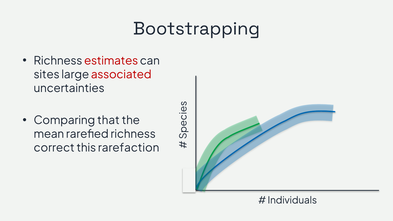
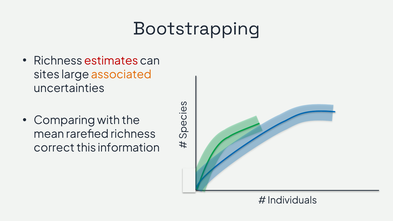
associated colour: red -> orange (121, 74)
that: that -> with (108, 120)
rarefaction: rarefaction -> information (129, 148)
